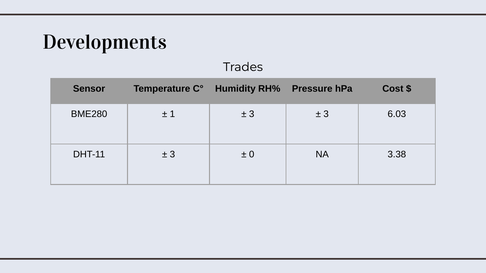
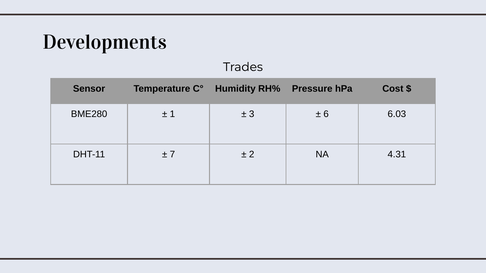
3: 3 -> 6 (326, 114)
3: 3 -> 7 (172, 155)
0: 0 -> 2 (252, 155)
3.38: 3.38 -> 4.31 (397, 155)
